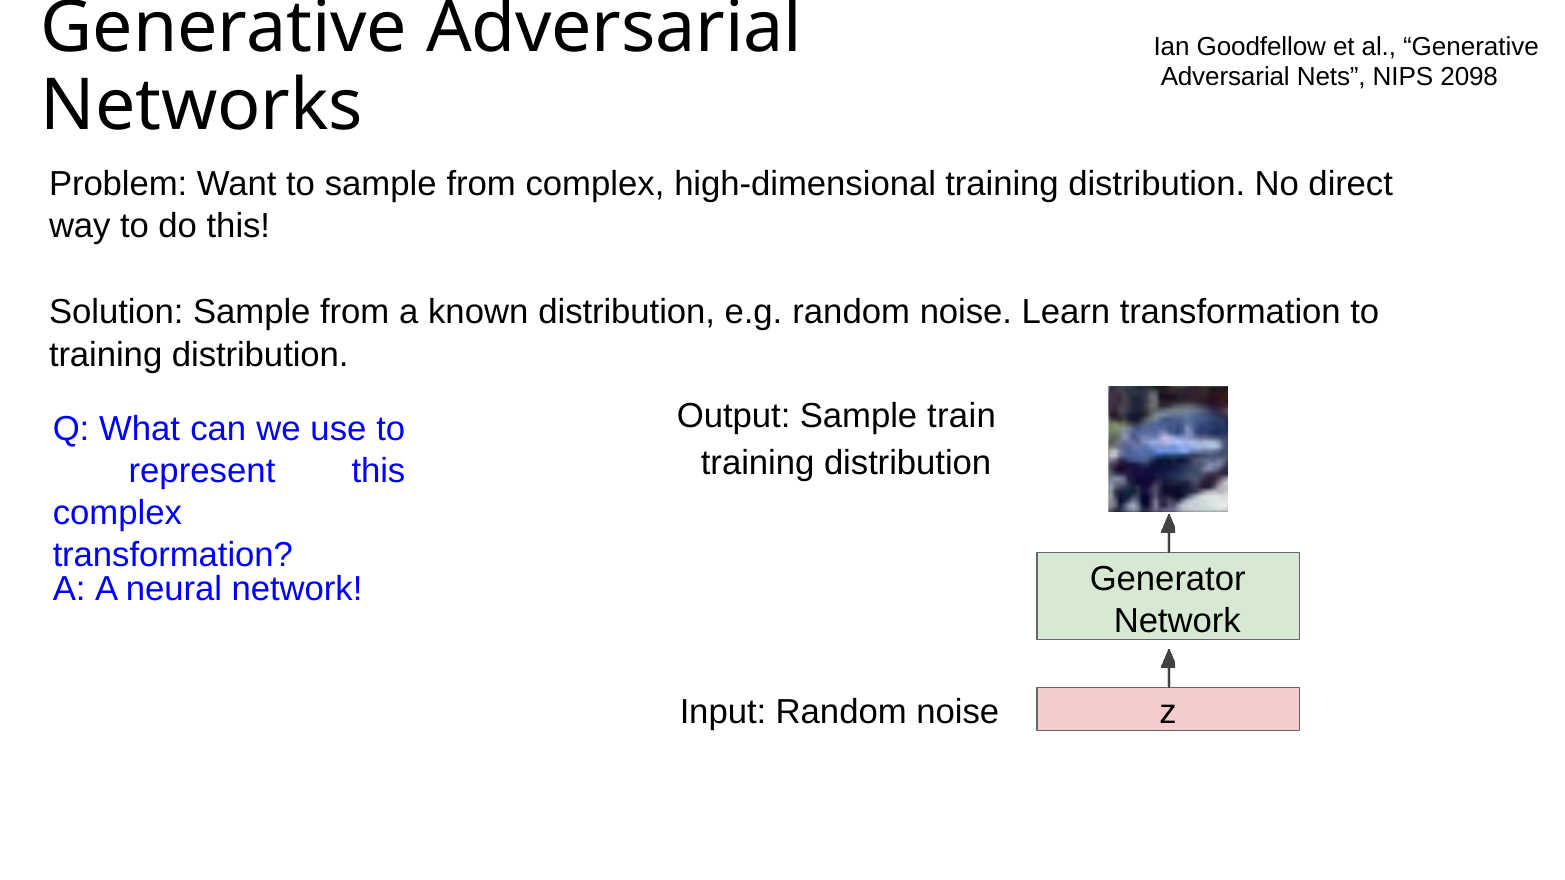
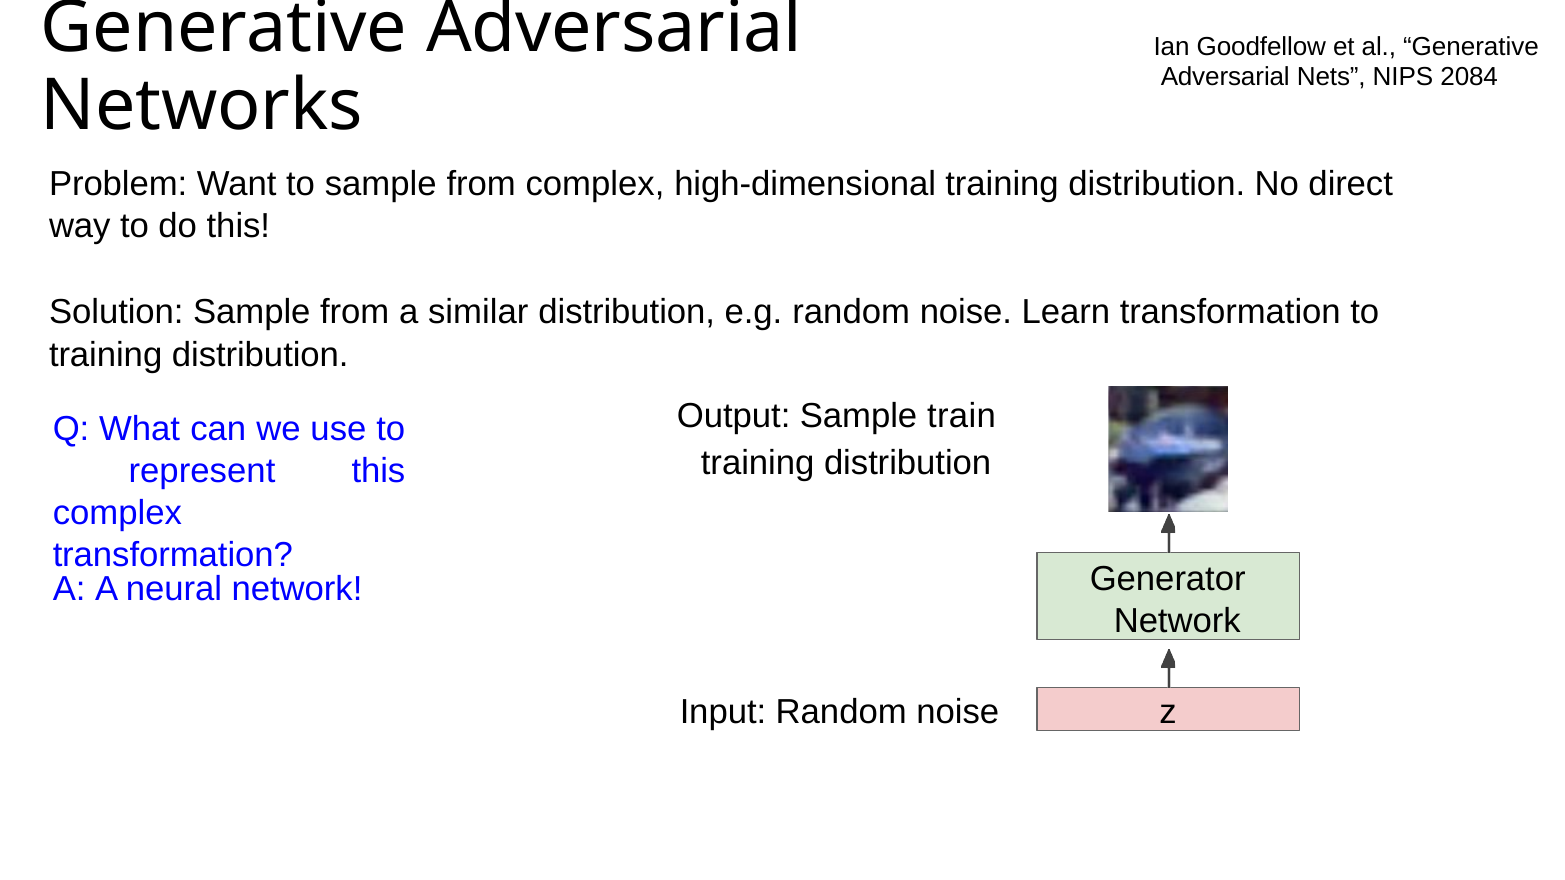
2098: 2098 -> 2084 (1469, 77)
known: known -> similar (478, 313)
